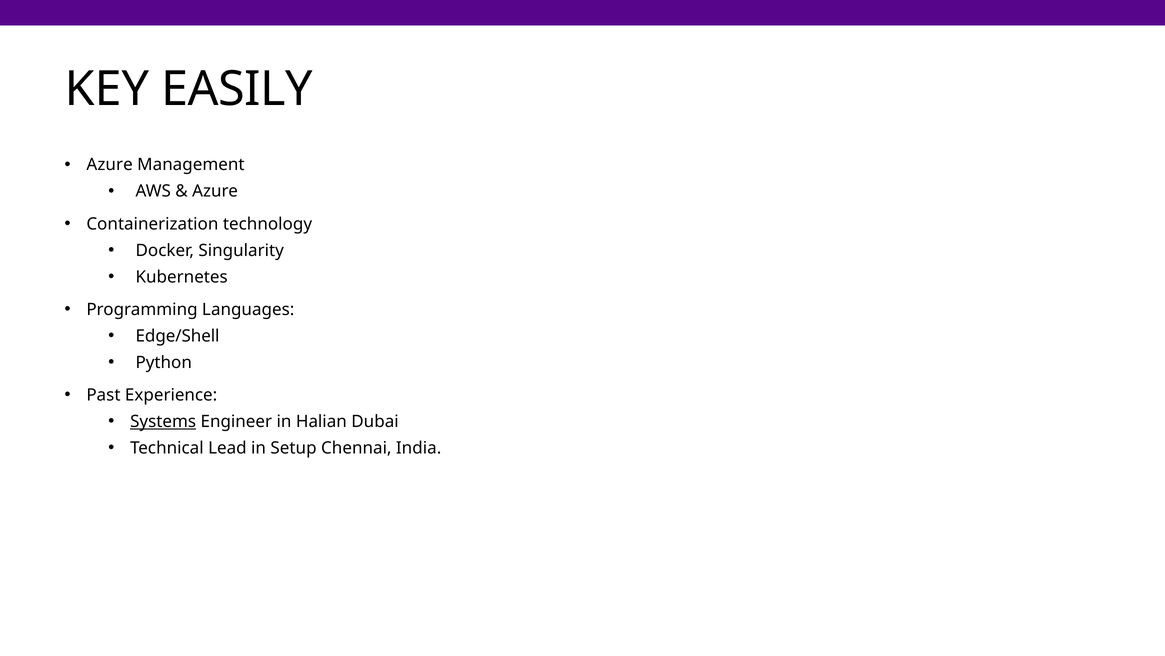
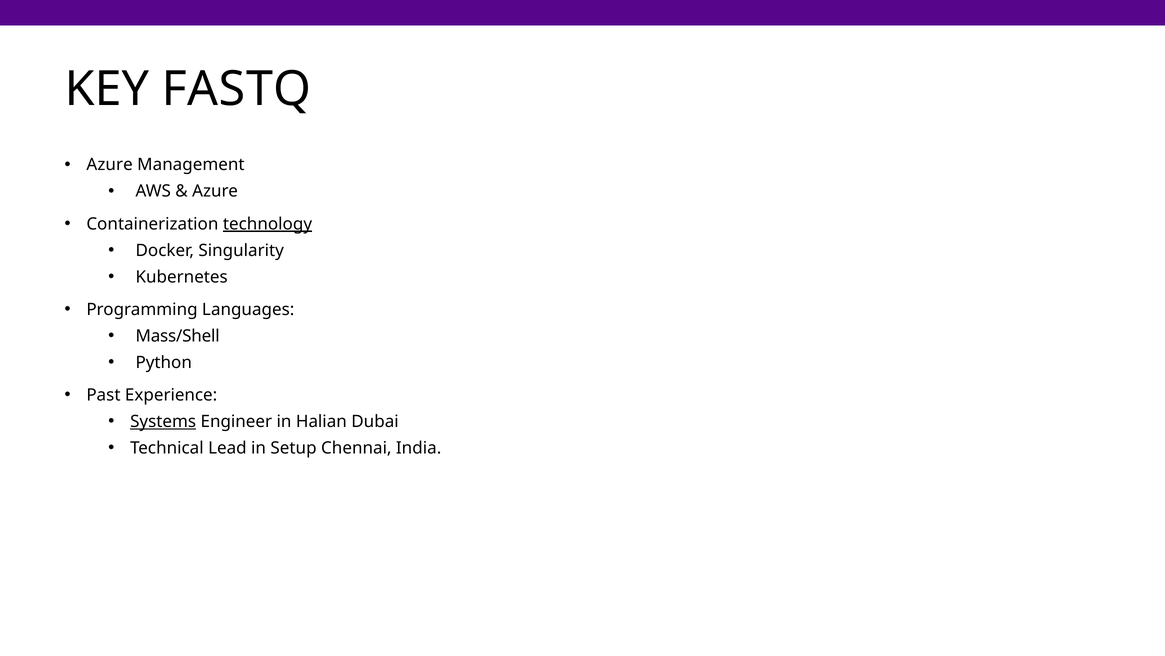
EASILY: EASILY -> FASTQ (237, 89)
technology underline: none -> present (267, 224)
Edge/Shell: Edge/Shell -> Mass/Shell (178, 336)
